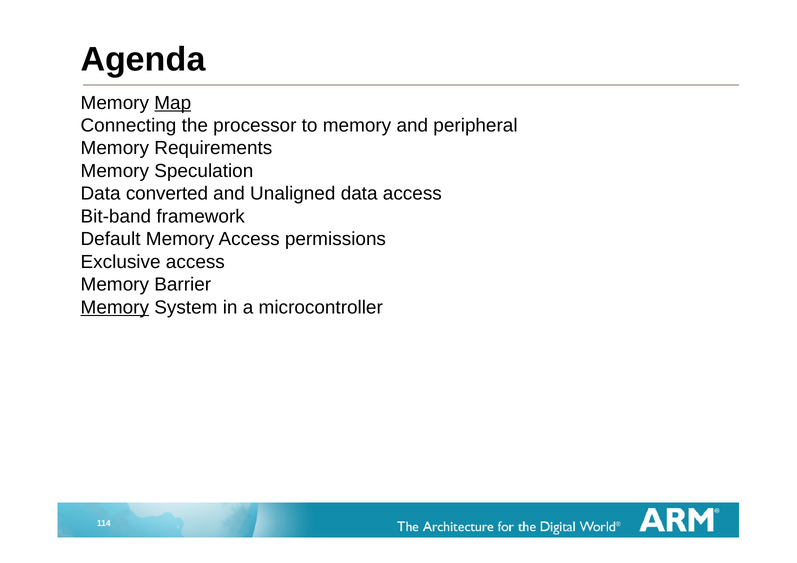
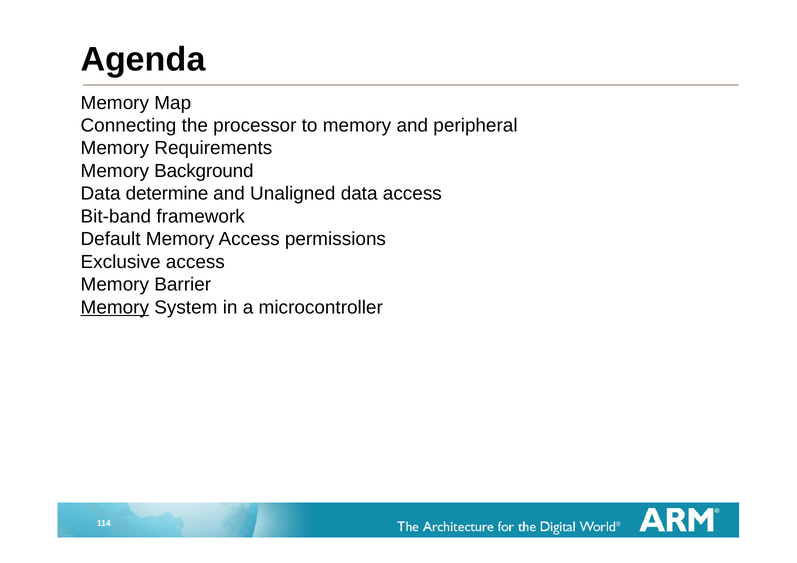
Map underline: present -> none (173, 103)
Speculation: Speculation -> Background (204, 171)
converted: converted -> determine (167, 194)
